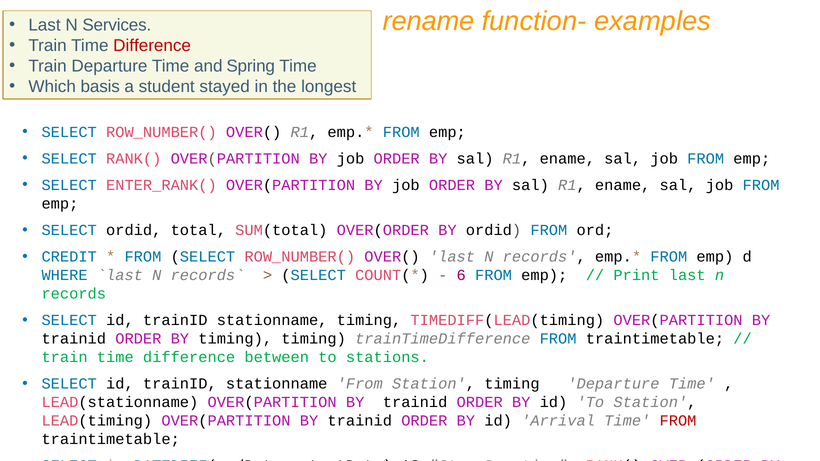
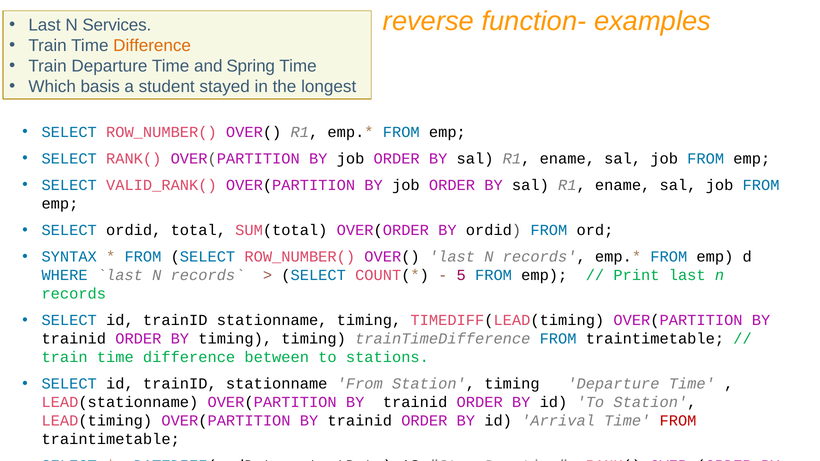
rename: rename -> reverse (428, 21)
Difference colour: red -> orange (152, 46)
ENTER_RANK(: ENTER_RANK( -> VALID_RANK( (161, 185)
CREDIT: CREDIT -> SYNTAX (69, 257)
6: 6 -> 5 (461, 275)
